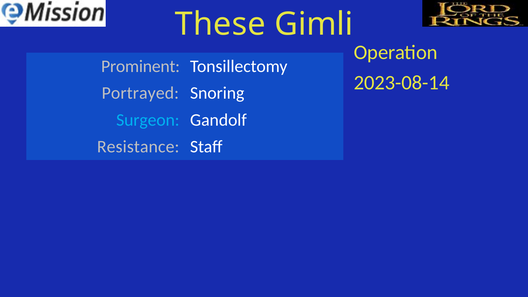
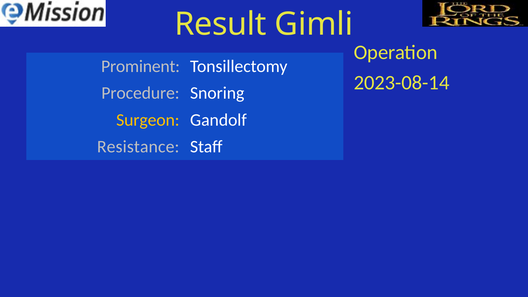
These: These -> Result (221, 24)
Portrayed: Portrayed -> Procedure (140, 93)
Surgeon colour: light blue -> yellow (148, 120)
